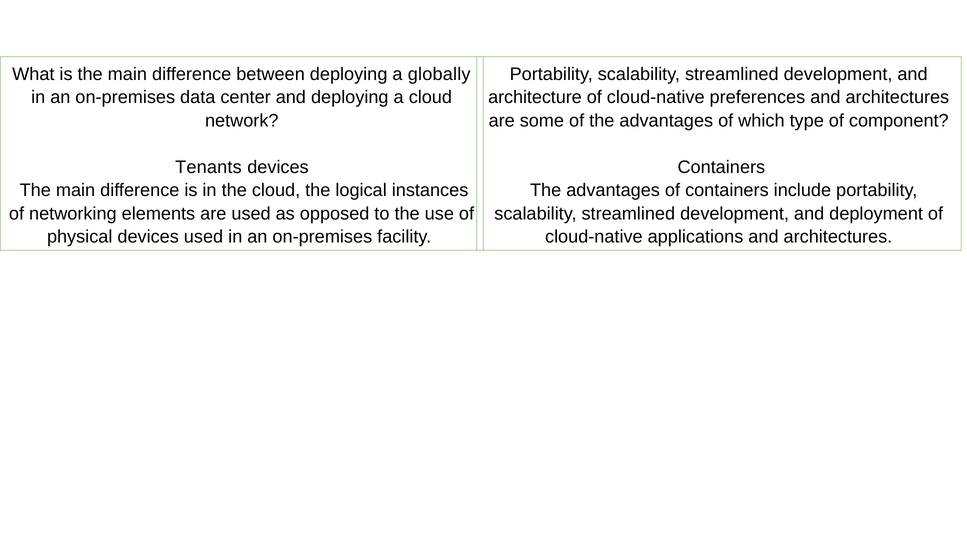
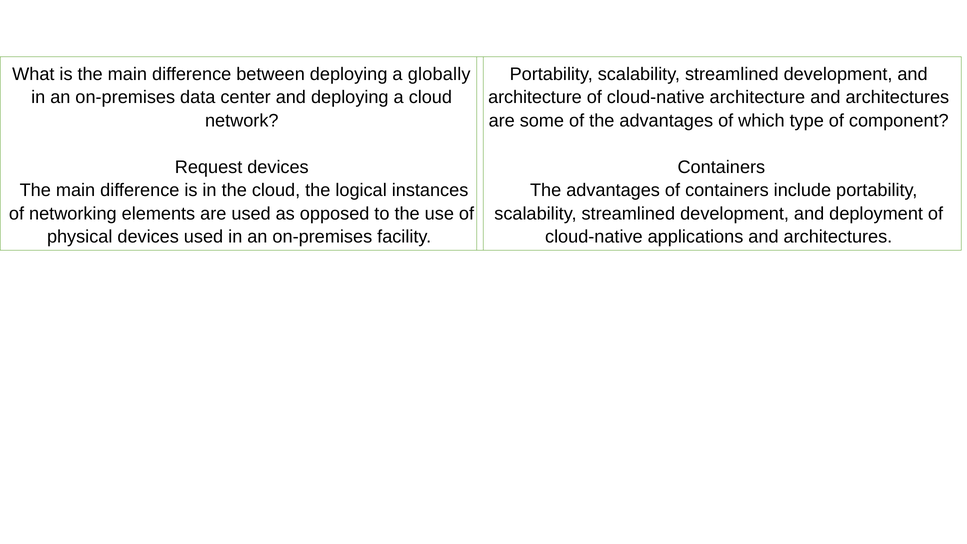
cloud-native preferences: preferences -> architecture (757, 97)
Tenants: Tenants -> Request (209, 167)
